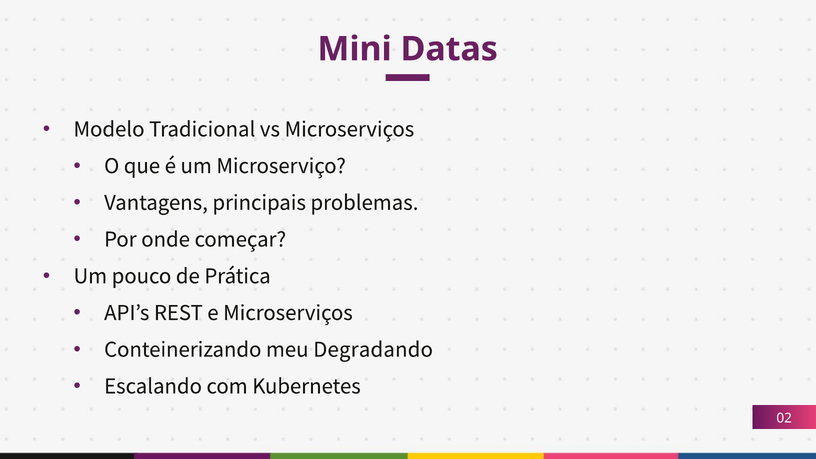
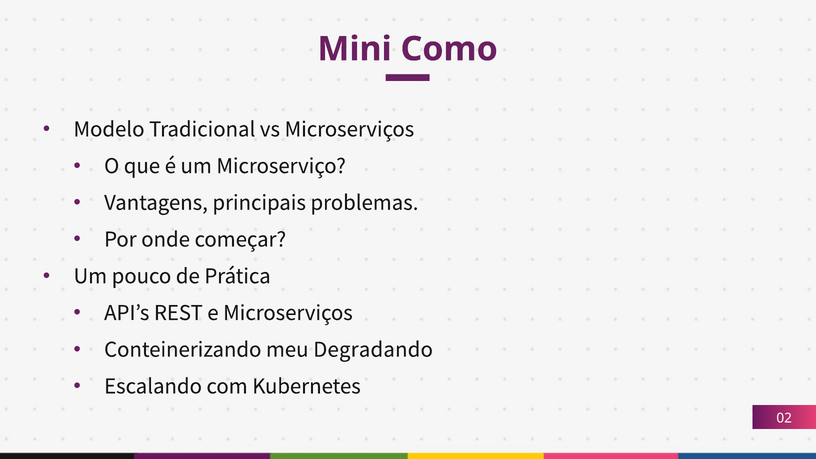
Datas: Datas -> Como (449, 49)
